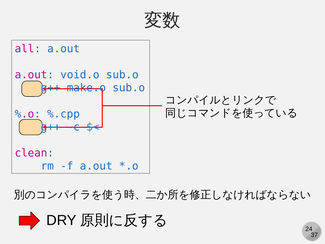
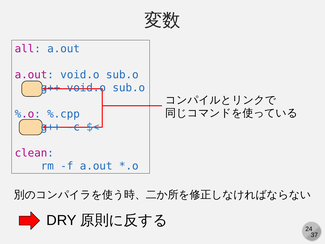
g++ make.o: make.o -> void.o (86, 88)
